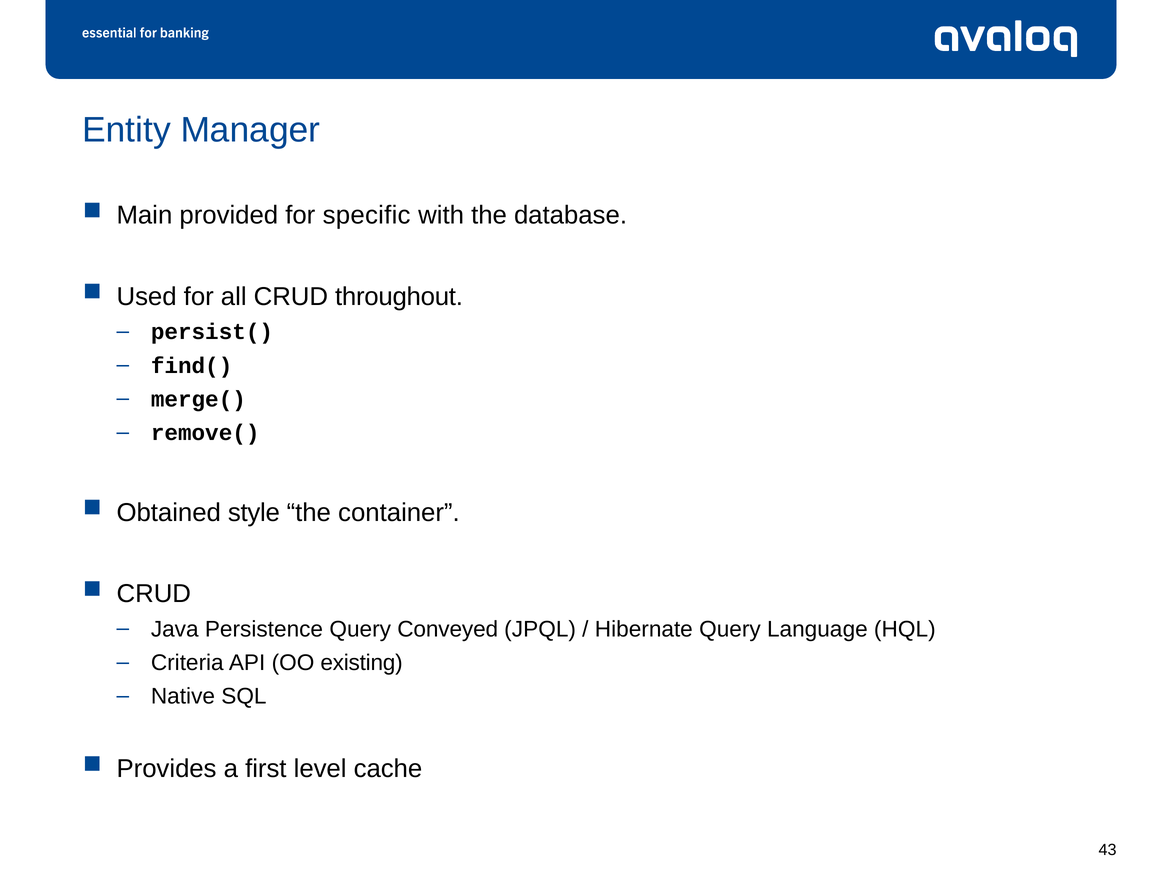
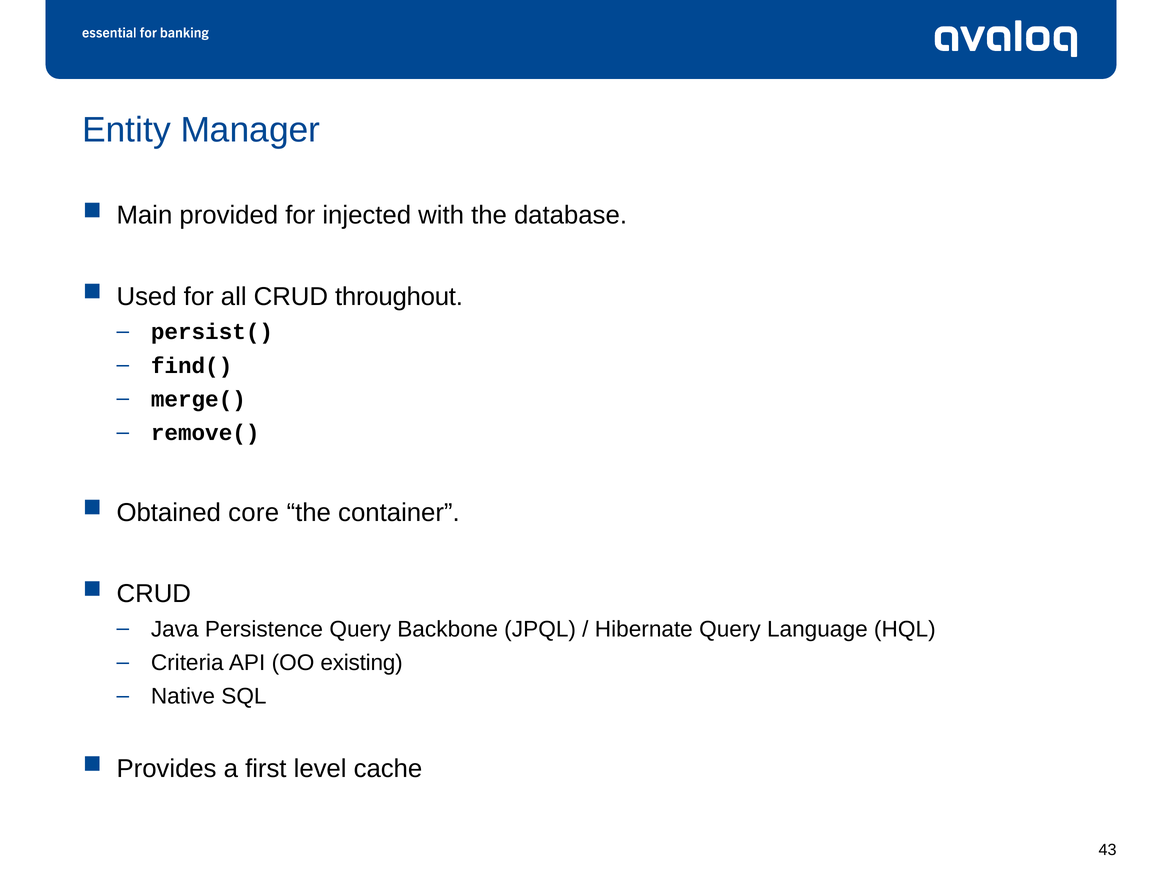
specific: specific -> injected (367, 215)
style: style -> core (254, 512)
Conveyed: Conveyed -> Backbone (448, 629)
